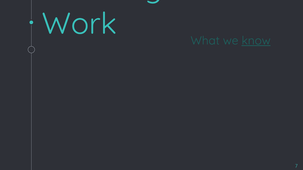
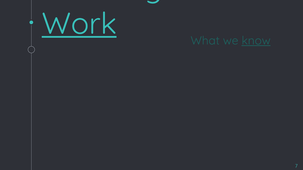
Work underline: none -> present (79, 24)
